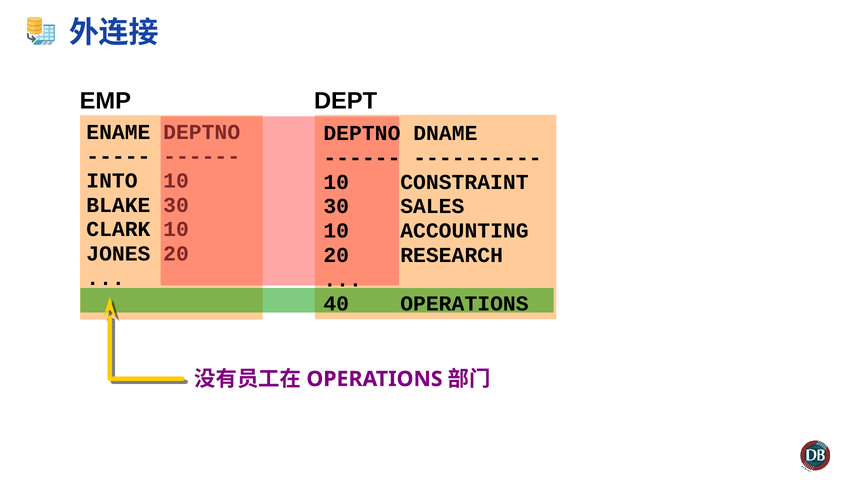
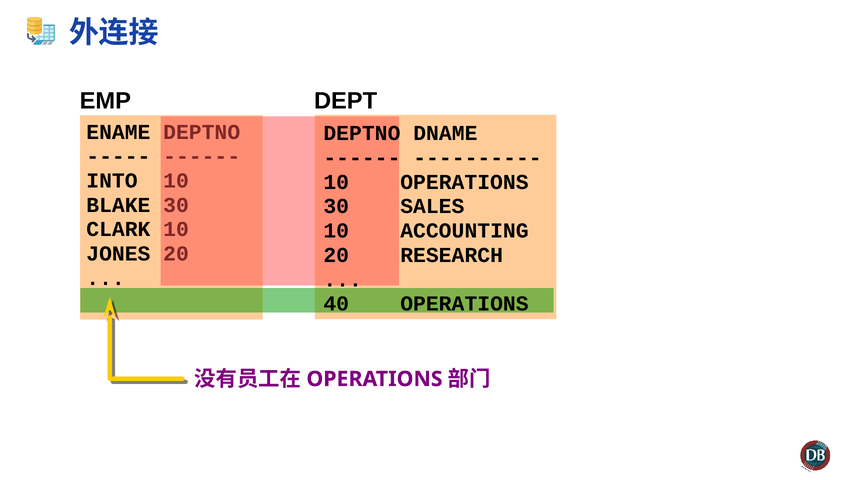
10 CONSTRAINT: CONSTRAINT -> OPERATIONS (464, 182)
